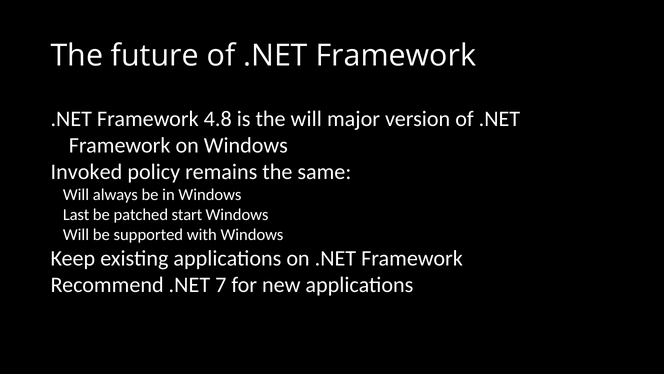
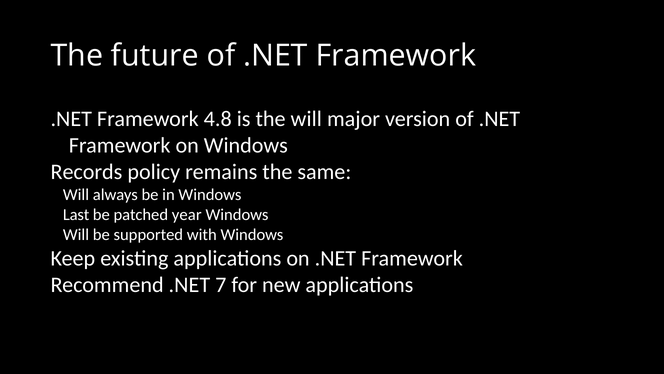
Invoked: Invoked -> Records (86, 172)
start: start -> year (187, 214)
